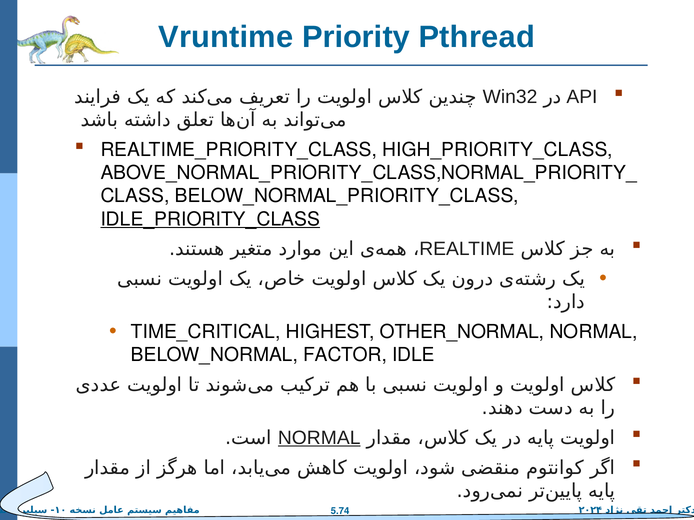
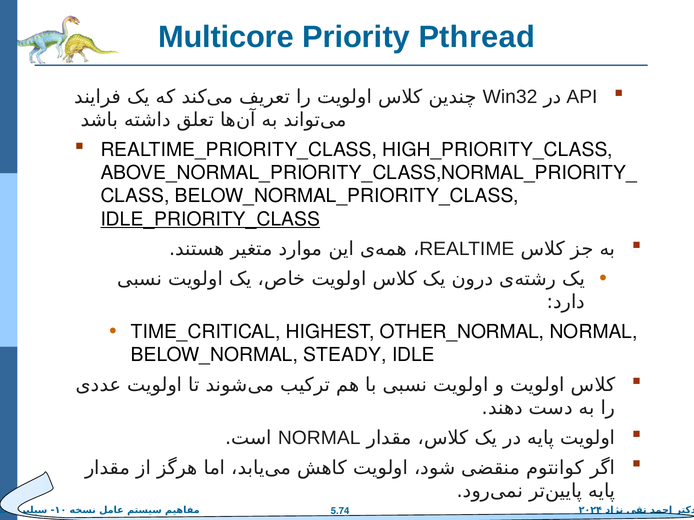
Vruntime: Vruntime -> Multicore (226, 37)
FACTOR: FACTOR -> STEADY (345, 355)
NORMAL underline: present -> none (319, 438)
